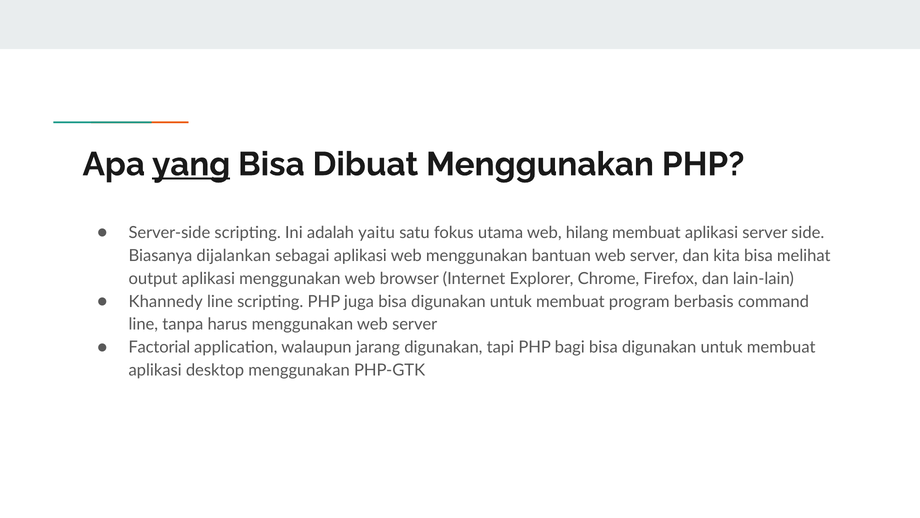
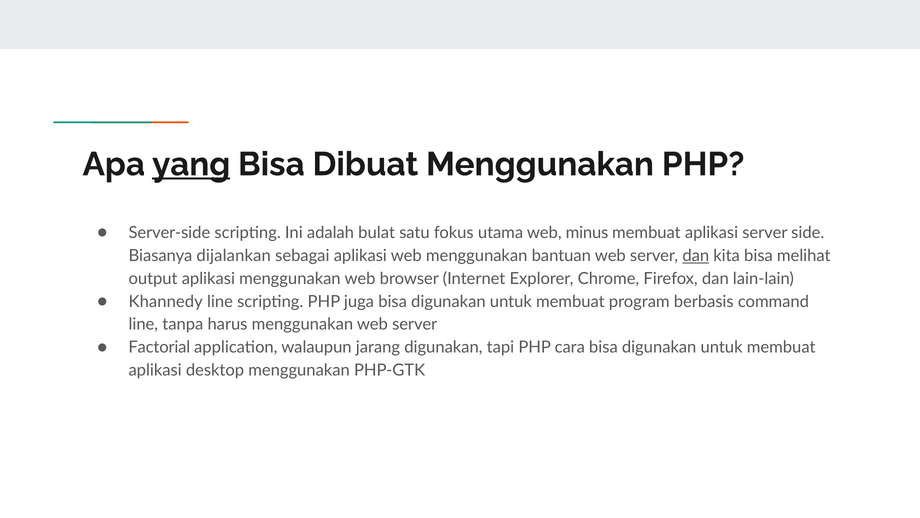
yaitu: yaitu -> bulat (377, 232)
hilang: hilang -> minus (587, 232)
dan underline: none -> present (696, 255)
bagi: bagi -> cara (570, 347)
